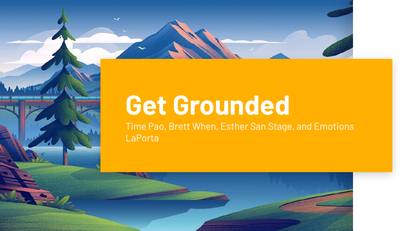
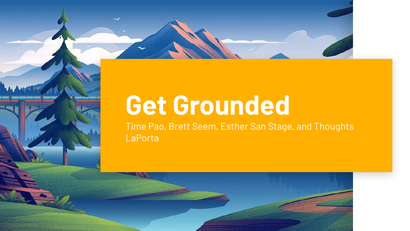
When: When -> Seem (205, 127)
Emotions: Emotions -> Thoughts (334, 127)
